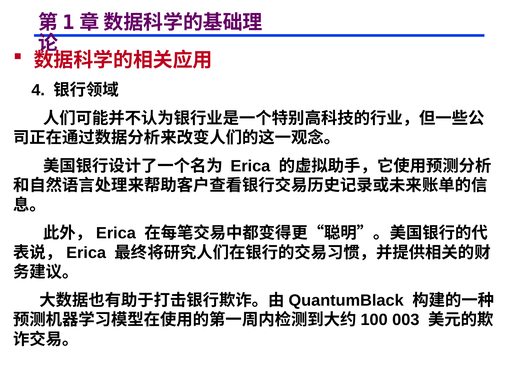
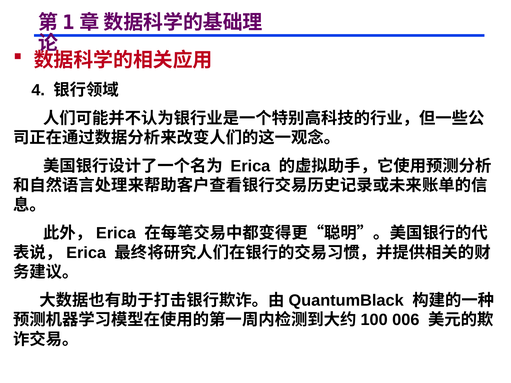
003: 003 -> 006 (406, 320)
